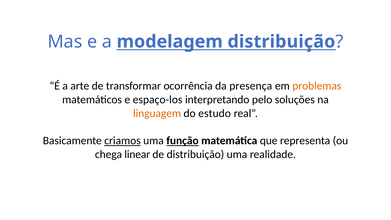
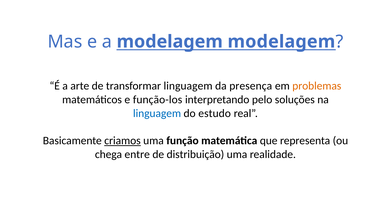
modelagem distribuição: distribuição -> modelagem (281, 42)
transformar ocorrência: ocorrência -> linguagem (188, 86)
espaço-los: espaço-los -> função-los (158, 100)
linguagem colour: orange -> blue (157, 113)
função underline: present -> none (183, 141)
linear: linear -> entre (137, 154)
